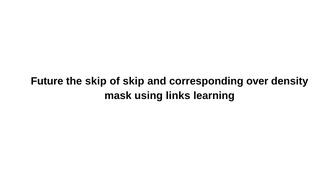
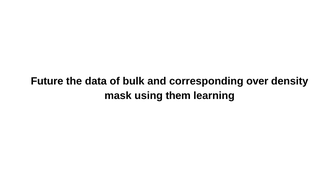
the skip: skip -> data (96, 81)
of skip: skip -> bulk (134, 81)
links: links -> them (178, 96)
